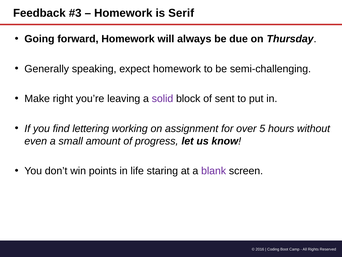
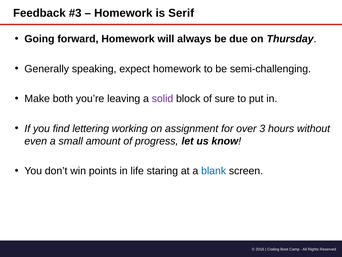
right: right -> both (63, 99)
sent: sent -> sure (225, 99)
5: 5 -> 3 (262, 128)
blank colour: purple -> blue (214, 171)
